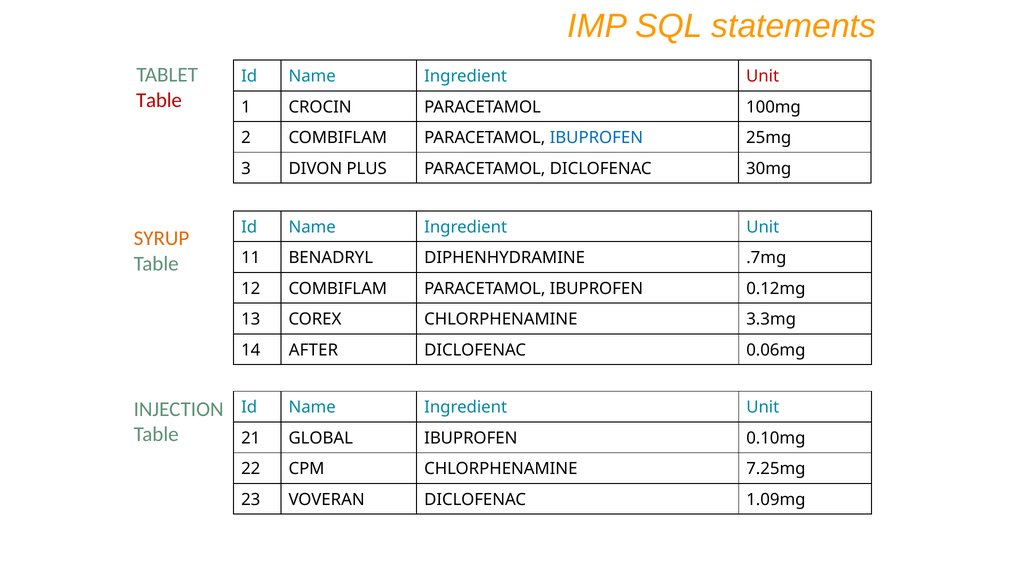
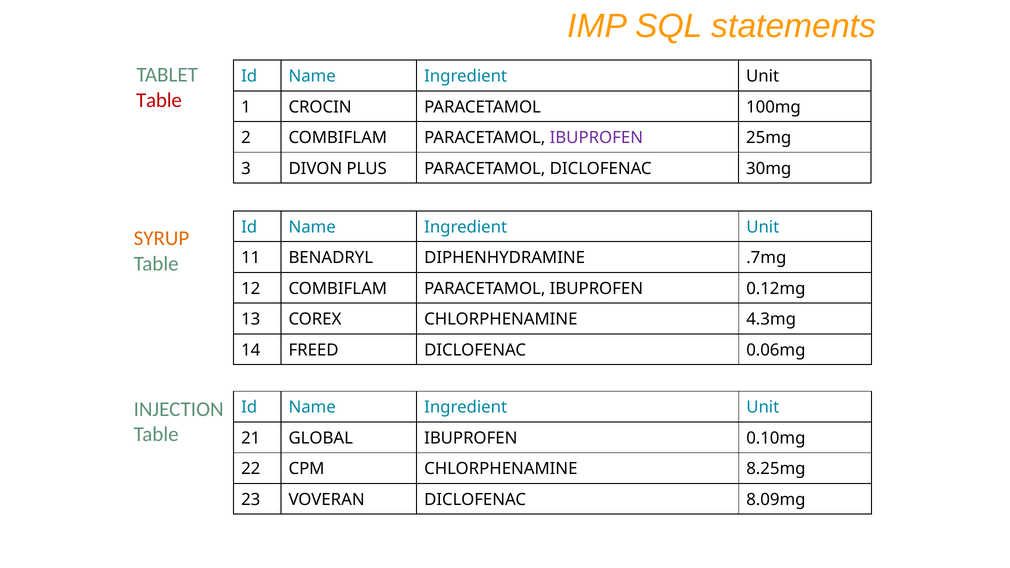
Unit colour: red -> black (763, 76)
IBUPROFEN colour: blue -> purple (596, 138)
3.3mg: 3.3mg -> 4.3mg (771, 319)
AFTER: AFTER -> FREED (314, 350)
7.25mg: 7.25mg -> 8.25mg (776, 469)
1.09mg: 1.09mg -> 8.09mg (776, 500)
